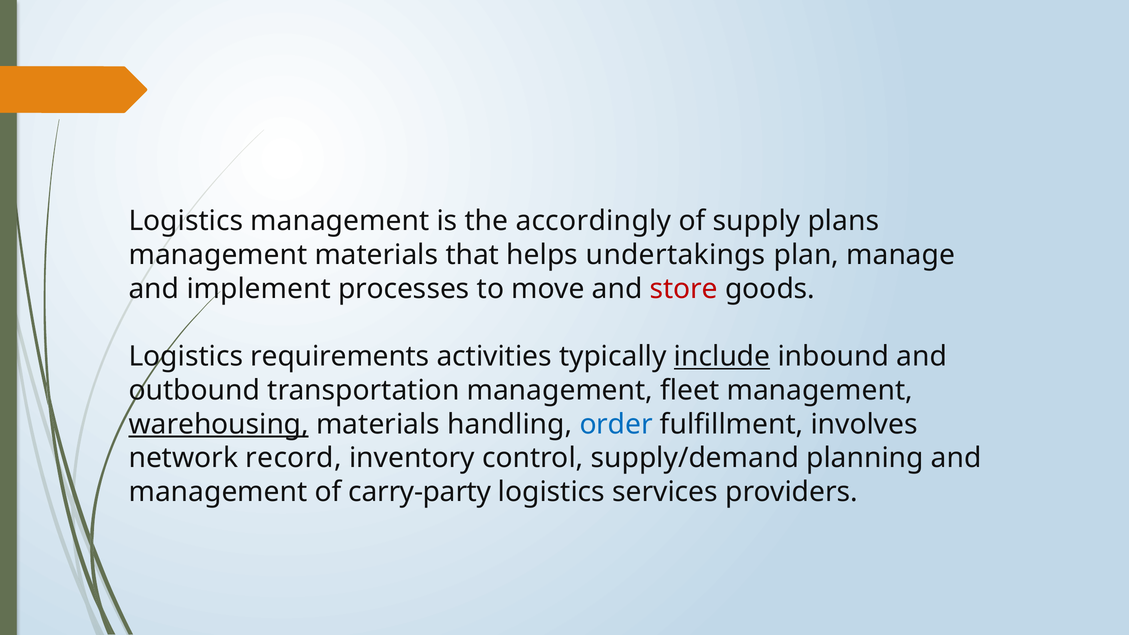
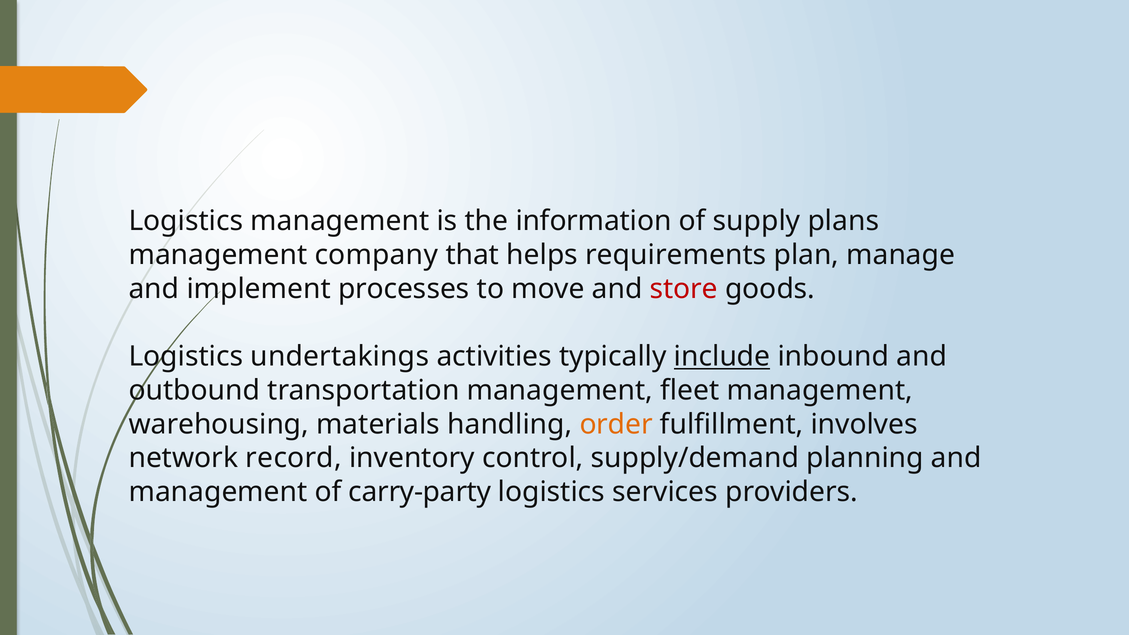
accordingly: accordingly -> information (594, 221)
management materials: materials -> company (376, 255)
undertakings: undertakings -> requirements (676, 255)
requirements: requirements -> undertakings (340, 357)
warehousing underline: present -> none (219, 424)
order colour: blue -> orange (616, 424)
